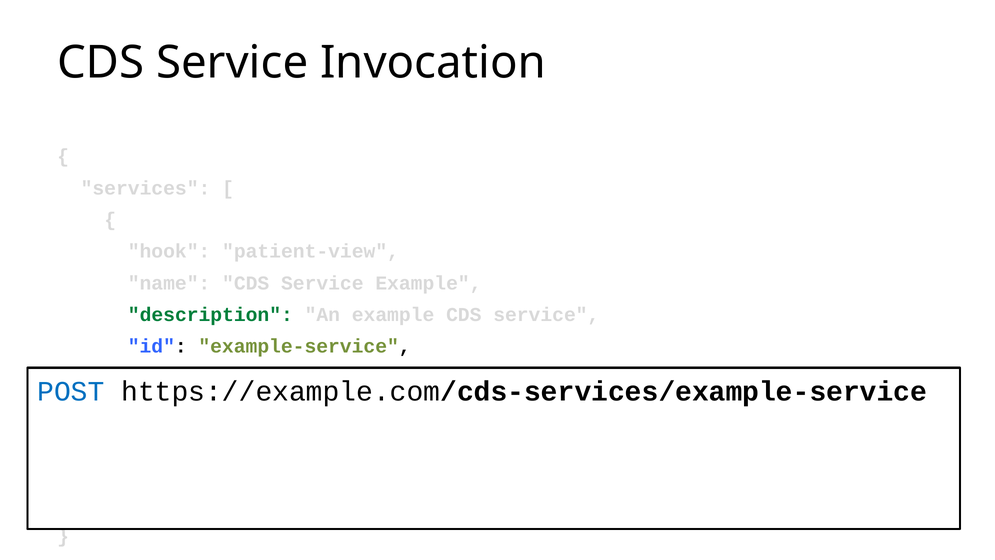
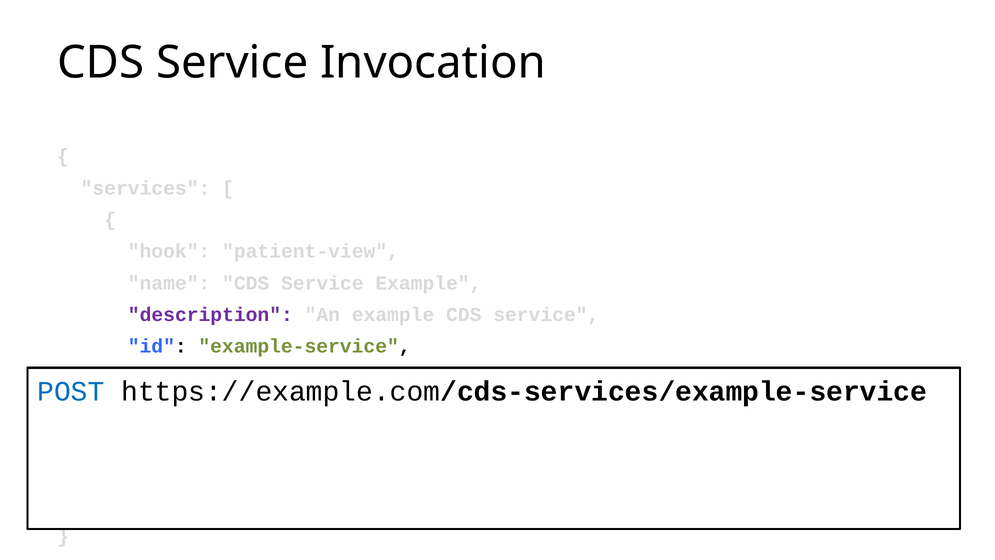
description colour: green -> purple (210, 315)
